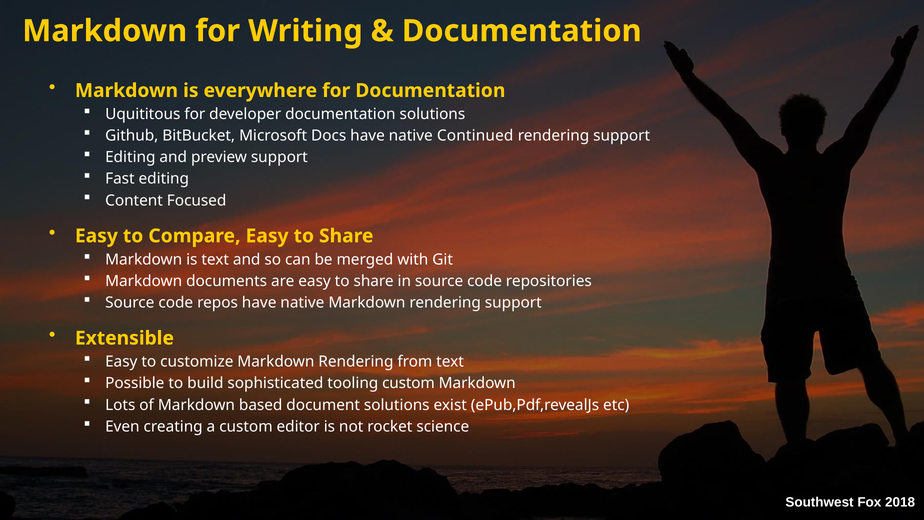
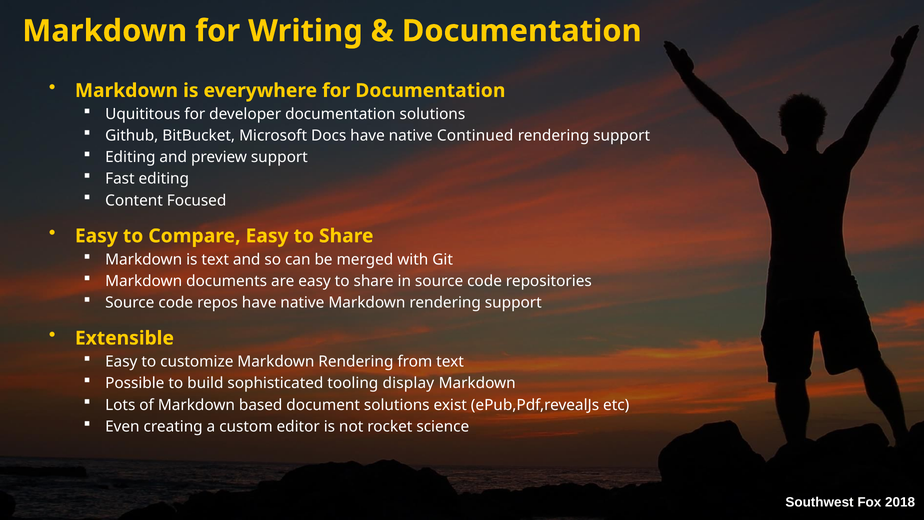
tooling custom: custom -> display (408, 383)
